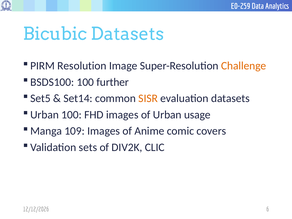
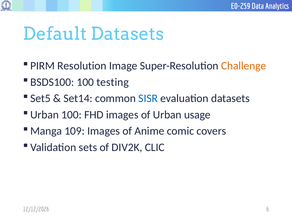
Bicubic: Bicubic -> Default (55, 34)
further: further -> testing (113, 82)
SISR colour: orange -> blue (148, 98)
